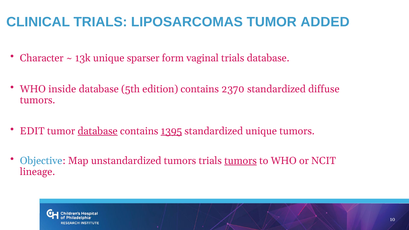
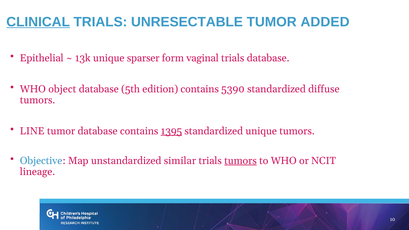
CLINICAL underline: none -> present (38, 22)
LIPOSARCOMAS: LIPOSARCOMAS -> UNRESECTABLE (187, 22)
Character: Character -> Epithelial (42, 58)
inside: inside -> object (62, 89)
2370: 2370 -> 5390 (233, 89)
EDIT: EDIT -> LINE (32, 131)
database underline: present -> none (98, 131)
unstandardized tumors: tumors -> similar (180, 161)
